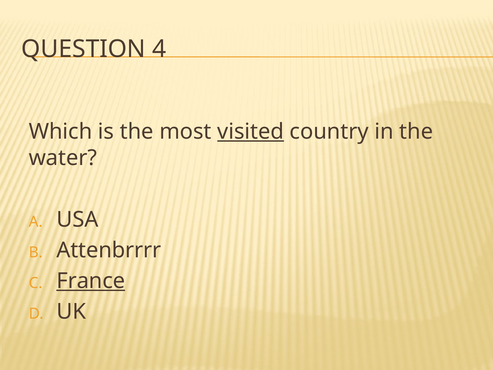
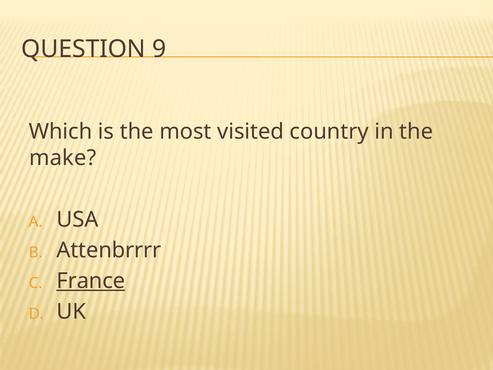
4: 4 -> 9 (159, 49)
visited underline: present -> none (251, 132)
water: water -> make (63, 158)
